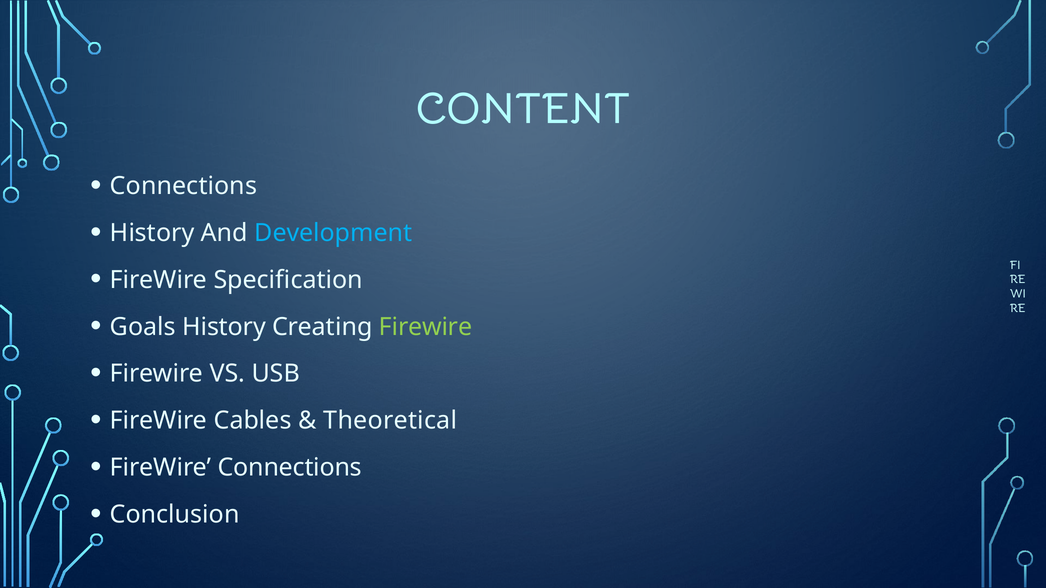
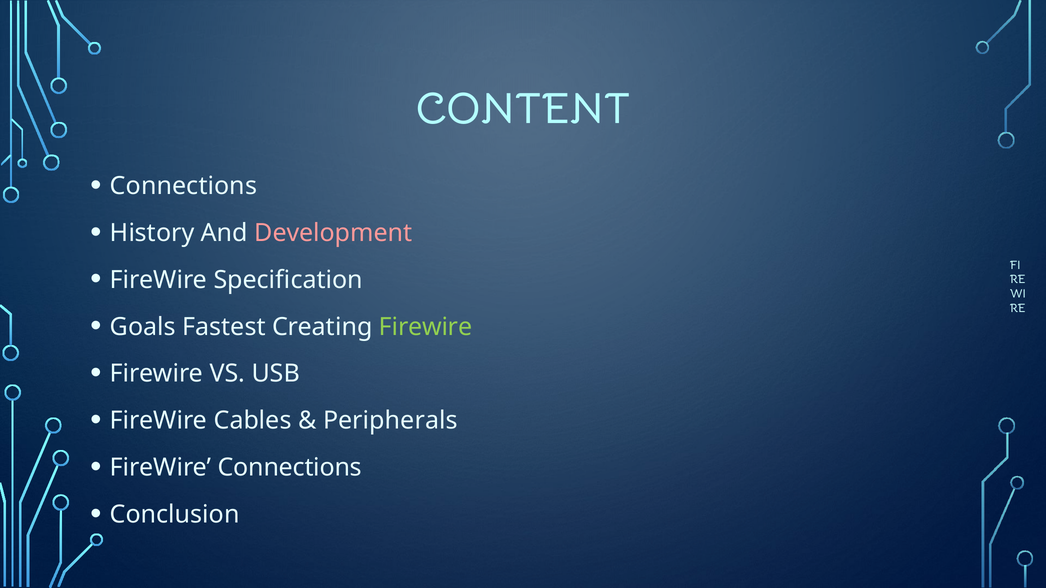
Development colour: light blue -> pink (333, 233)
Goals History: History -> Fastest (224, 327)
Theoretical: Theoretical -> Peripherals (390, 421)
